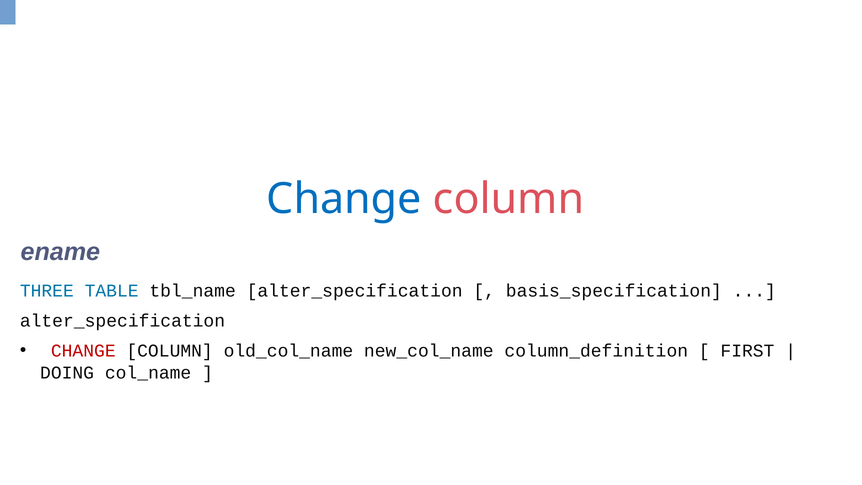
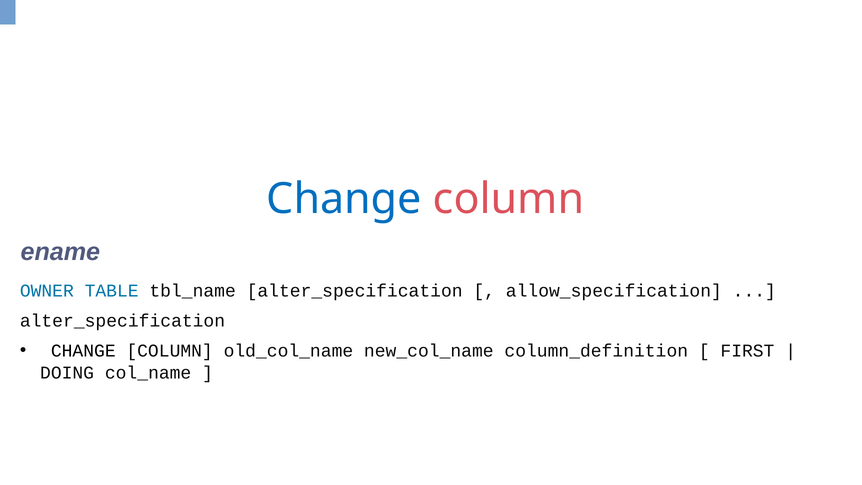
THREE: THREE -> OWNER (47, 291)
basis_specification: basis_specification -> allow_specification (614, 291)
CHANGE colour: red -> black (83, 351)
